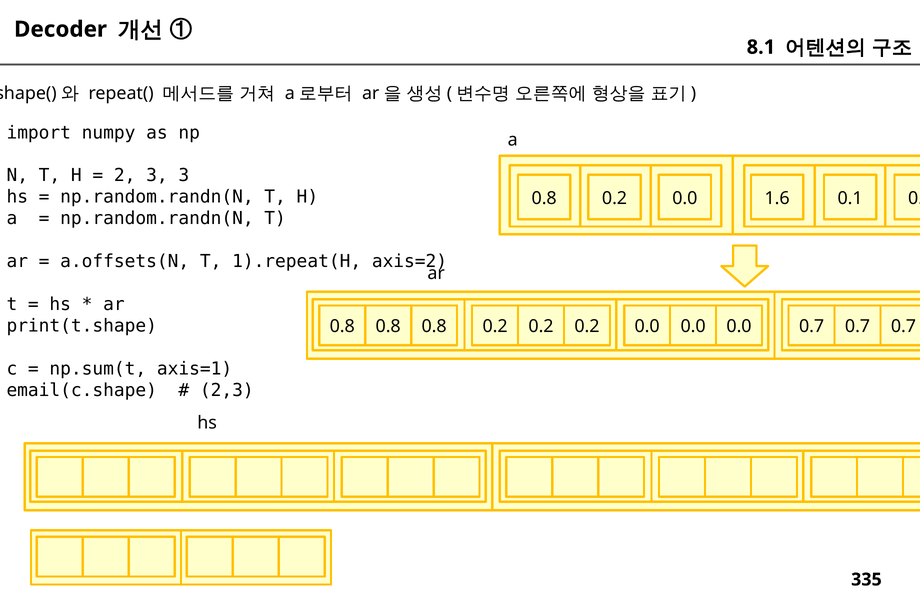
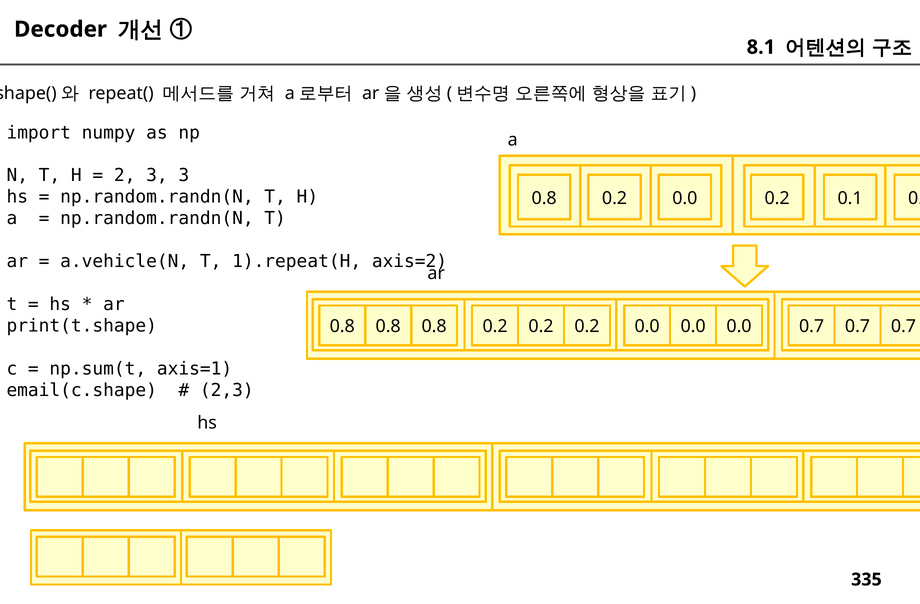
0.0 1.6: 1.6 -> 0.2 (777, 198)
a.offsets(N: a.offsets(N -> a.vehicle(N (125, 262)
